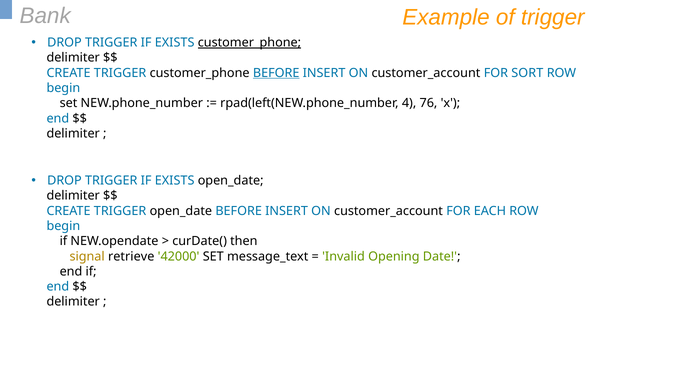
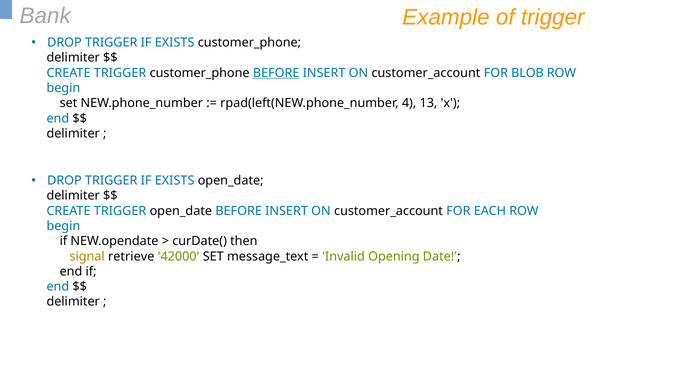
customer_phone underline: present -> none (249, 43)
SORT: SORT -> BLOB (527, 73)
76: 76 -> 13 (428, 103)
